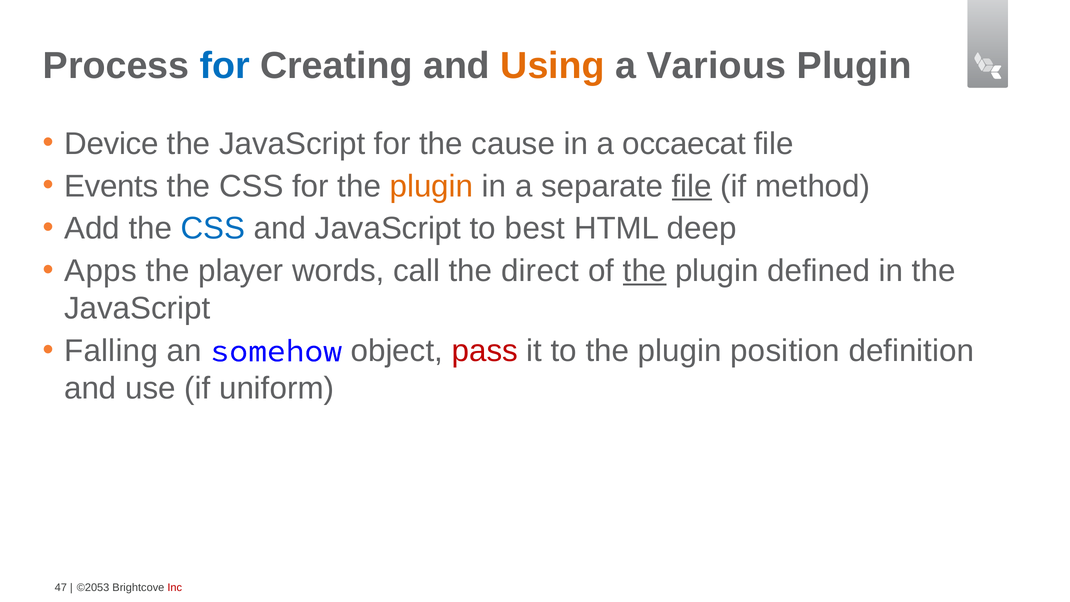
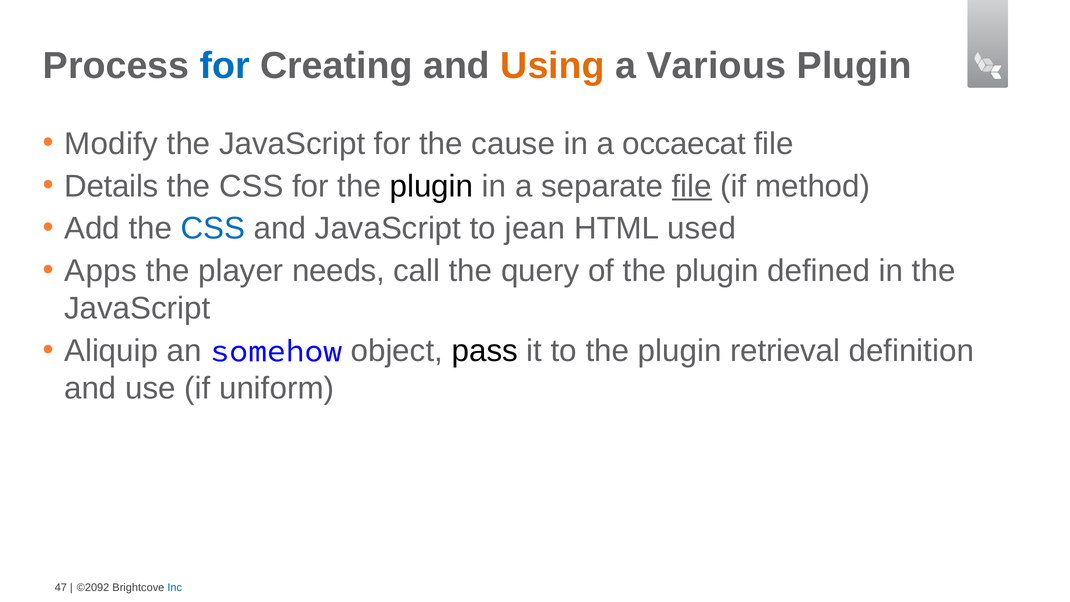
Device: Device -> Modify (111, 144)
Events: Events -> Details (111, 186)
plugin colour: orange -> black (431, 186)
best: best -> jean (535, 229)
deep: deep -> used (702, 229)
words: words -> needs (338, 271)
direct: direct -> query (540, 271)
the underline: present -> none (645, 271)
Falling: Falling -> Aliquip (111, 351)
pass colour: red -> black (485, 351)
position: position -> retrieval (785, 351)
©2053: ©2053 -> ©2092 (93, 588)
Inc colour: red -> blue (175, 588)
